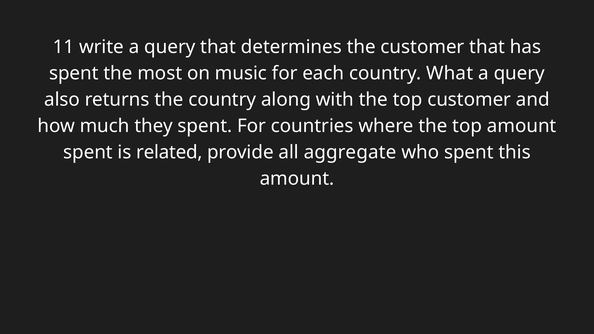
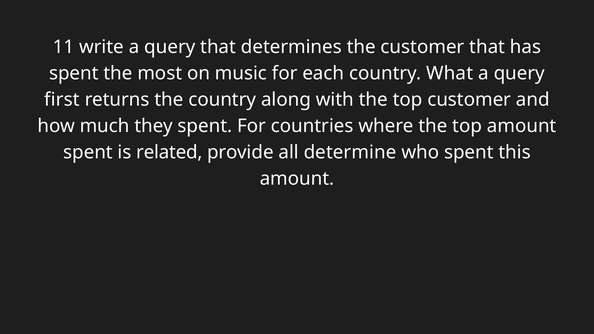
also: also -> first (62, 100)
aggregate: aggregate -> determine (350, 152)
